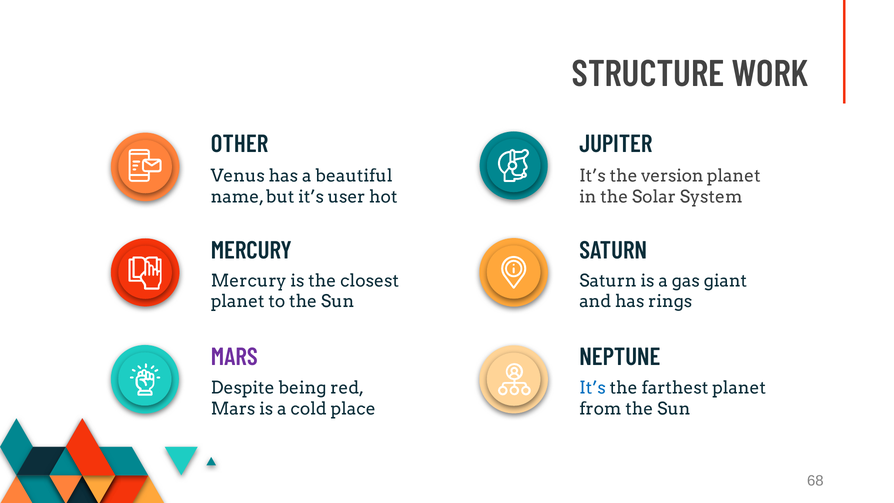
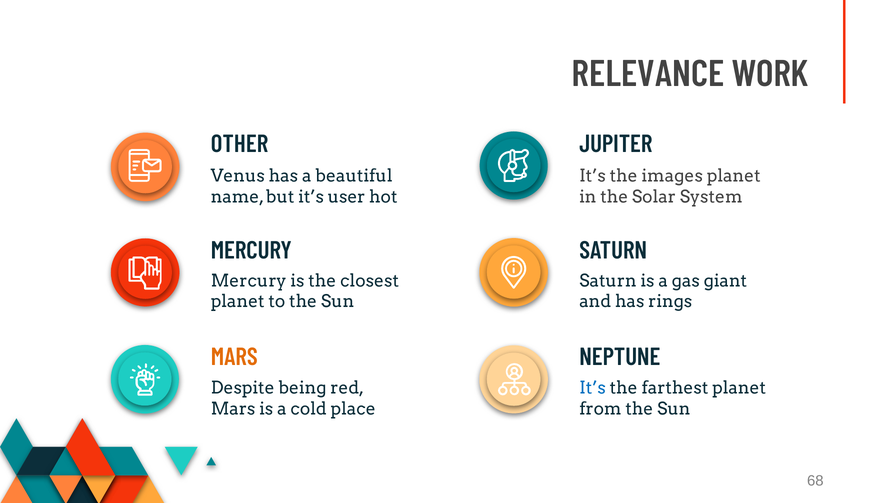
STRUCTURE: STRUCTURE -> RELEVANCE (648, 74)
version: version -> images (672, 176)
MARS colour: purple -> orange (234, 357)
